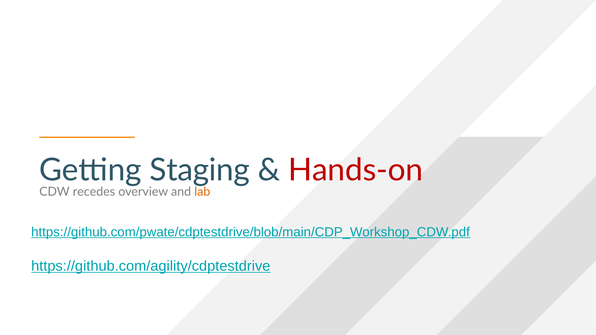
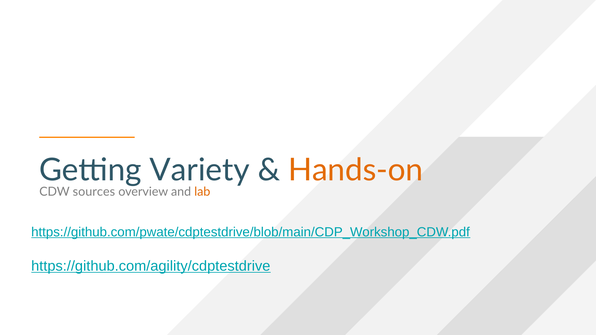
Staging: Staging -> Variety (200, 170)
Hands-on colour: red -> orange (356, 170)
recedes: recedes -> sources (94, 192)
